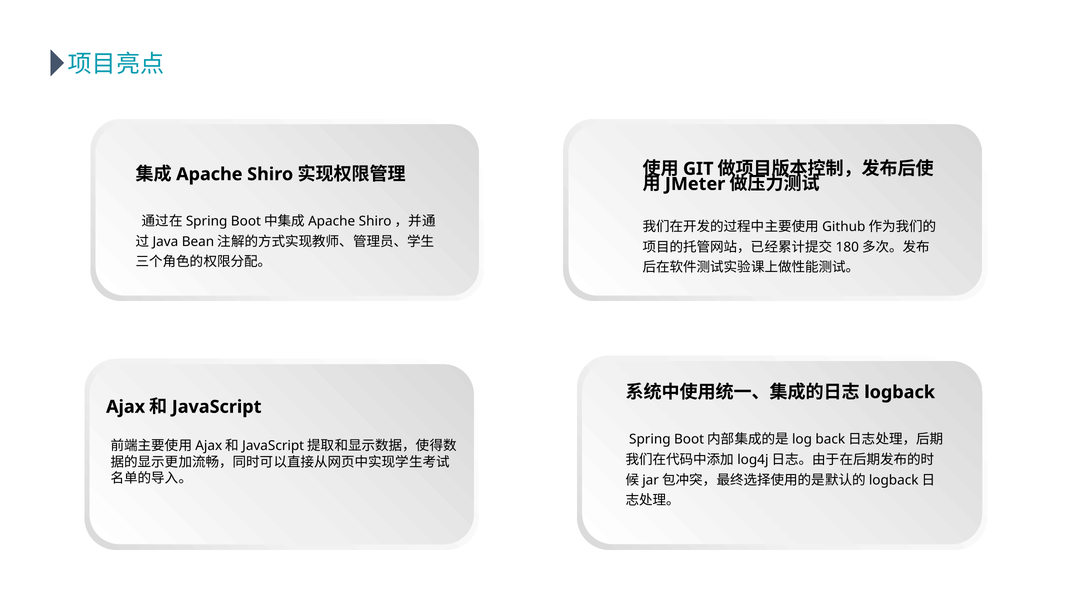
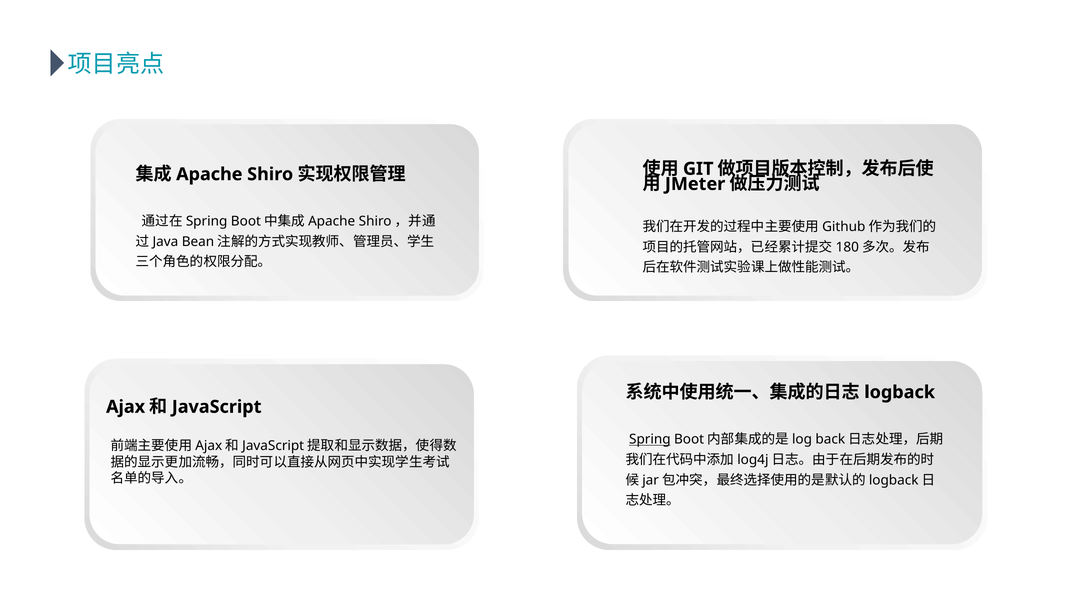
Spring underline: none -> present (650, 439)
